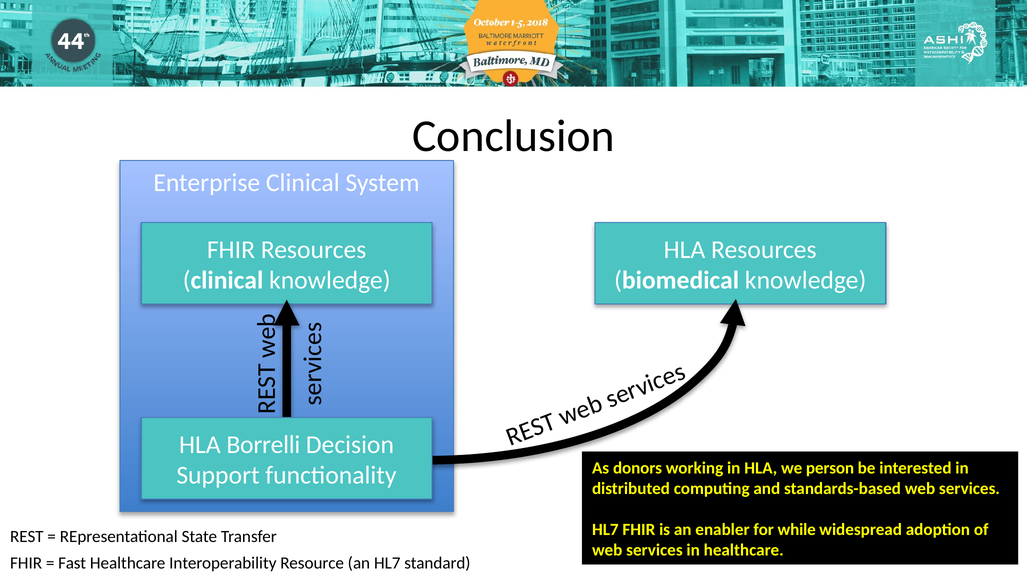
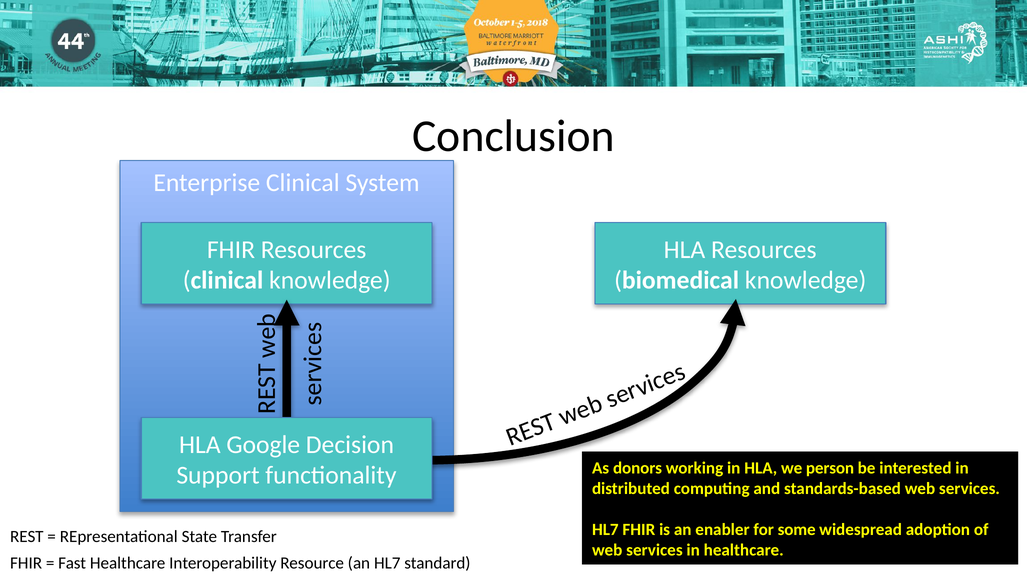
Borrelli: Borrelli -> Google (263, 444)
while: while -> some (797, 530)
